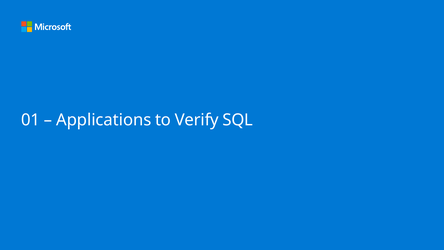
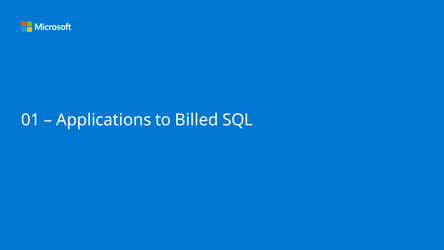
Verify: Verify -> Billed (197, 120)
